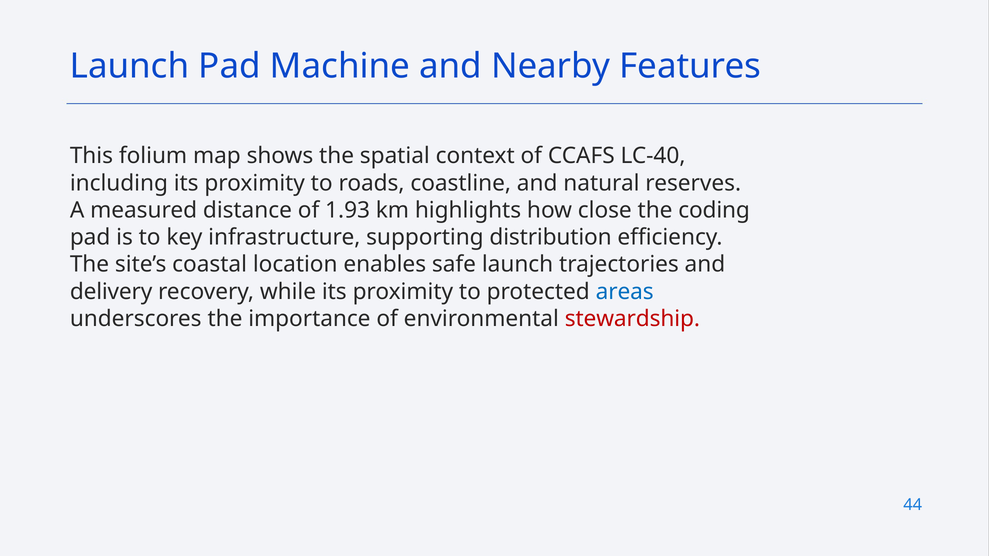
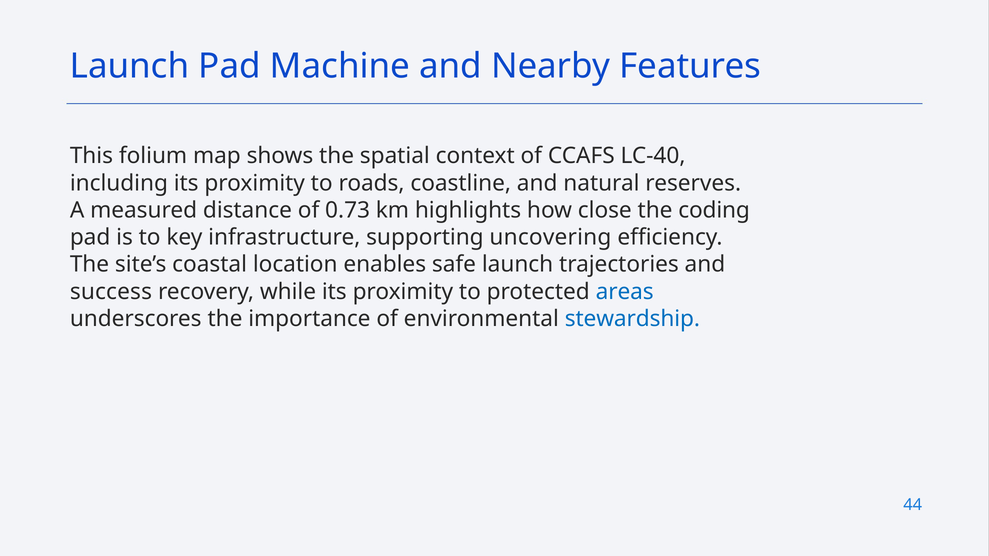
1.93: 1.93 -> 0.73 (348, 210)
distribution: distribution -> uncovering (550, 237)
delivery: delivery -> success (111, 292)
stewardship colour: red -> blue (632, 319)
